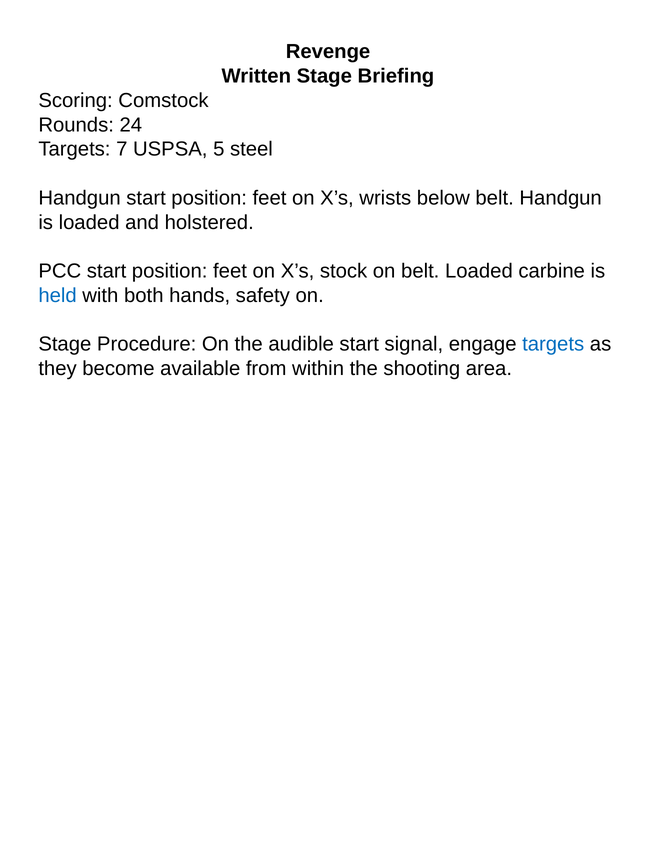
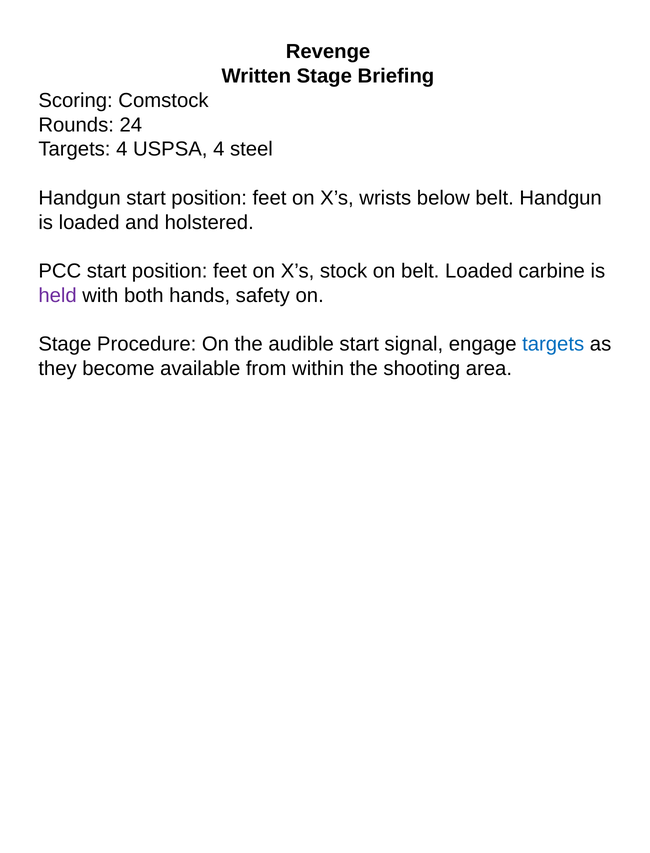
Targets 7: 7 -> 4 (122, 149)
USPSA 5: 5 -> 4 (219, 149)
held colour: blue -> purple (58, 295)
